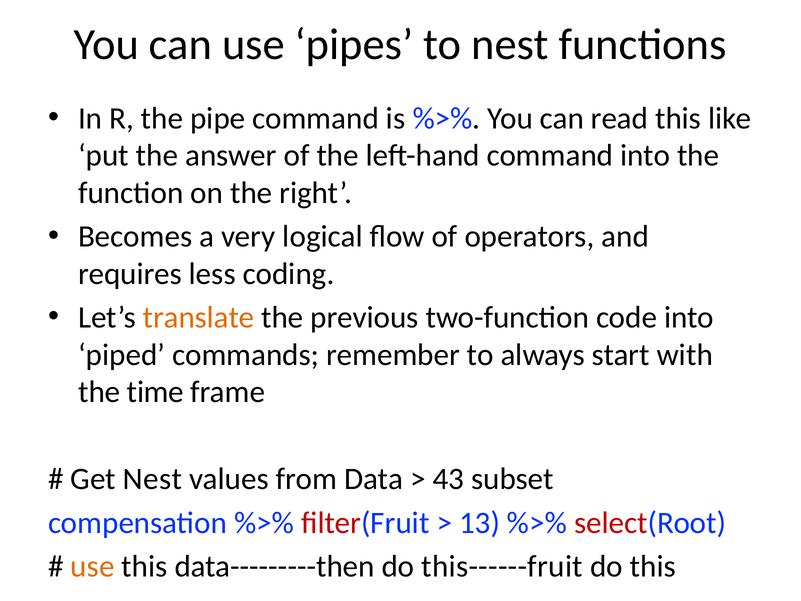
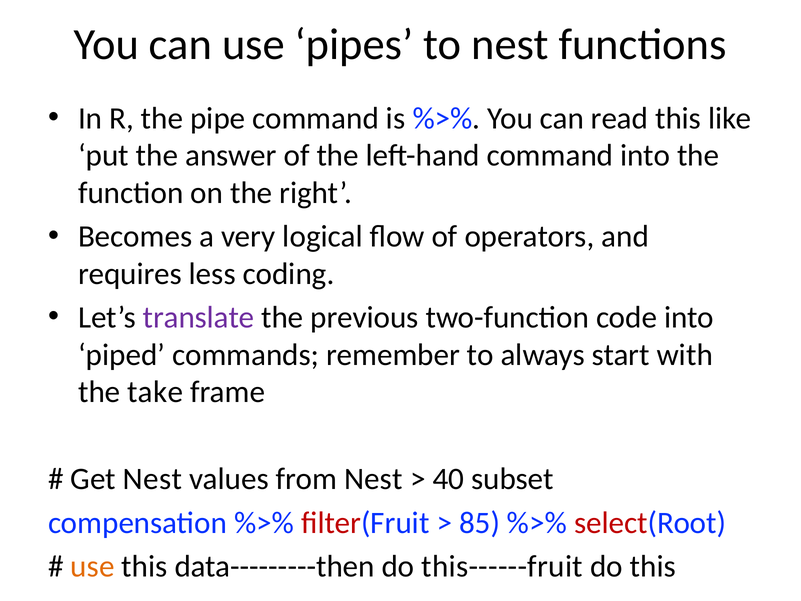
translate colour: orange -> purple (199, 317)
time: time -> take (155, 392)
from Data: Data -> Nest (373, 479)
43: 43 -> 40 (448, 479)
13: 13 -> 85 (480, 523)
